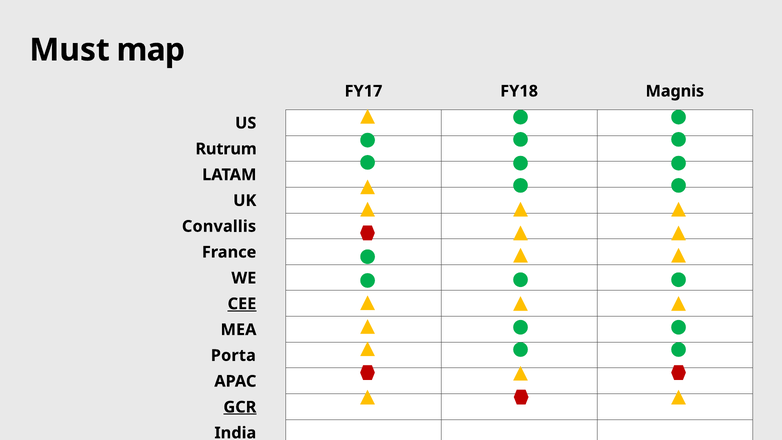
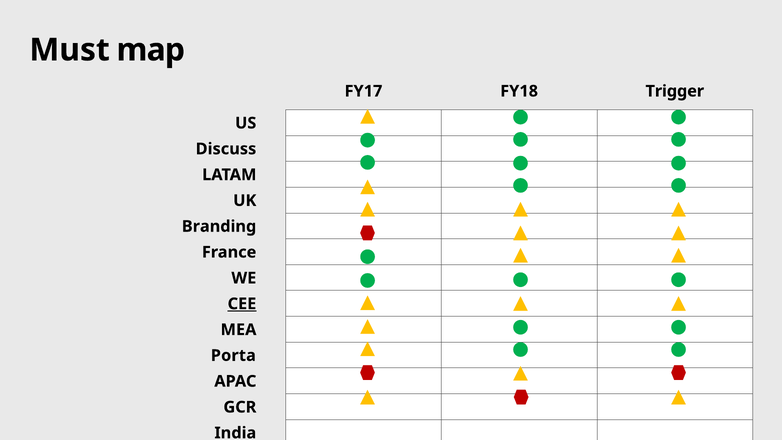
Magnis: Magnis -> Trigger (675, 91)
Rutrum: Rutrum -> Discuss (226, 149)
Convallis: Convallis -> Branding (219, 226)
GCR underline: present -> none (240, 407)
